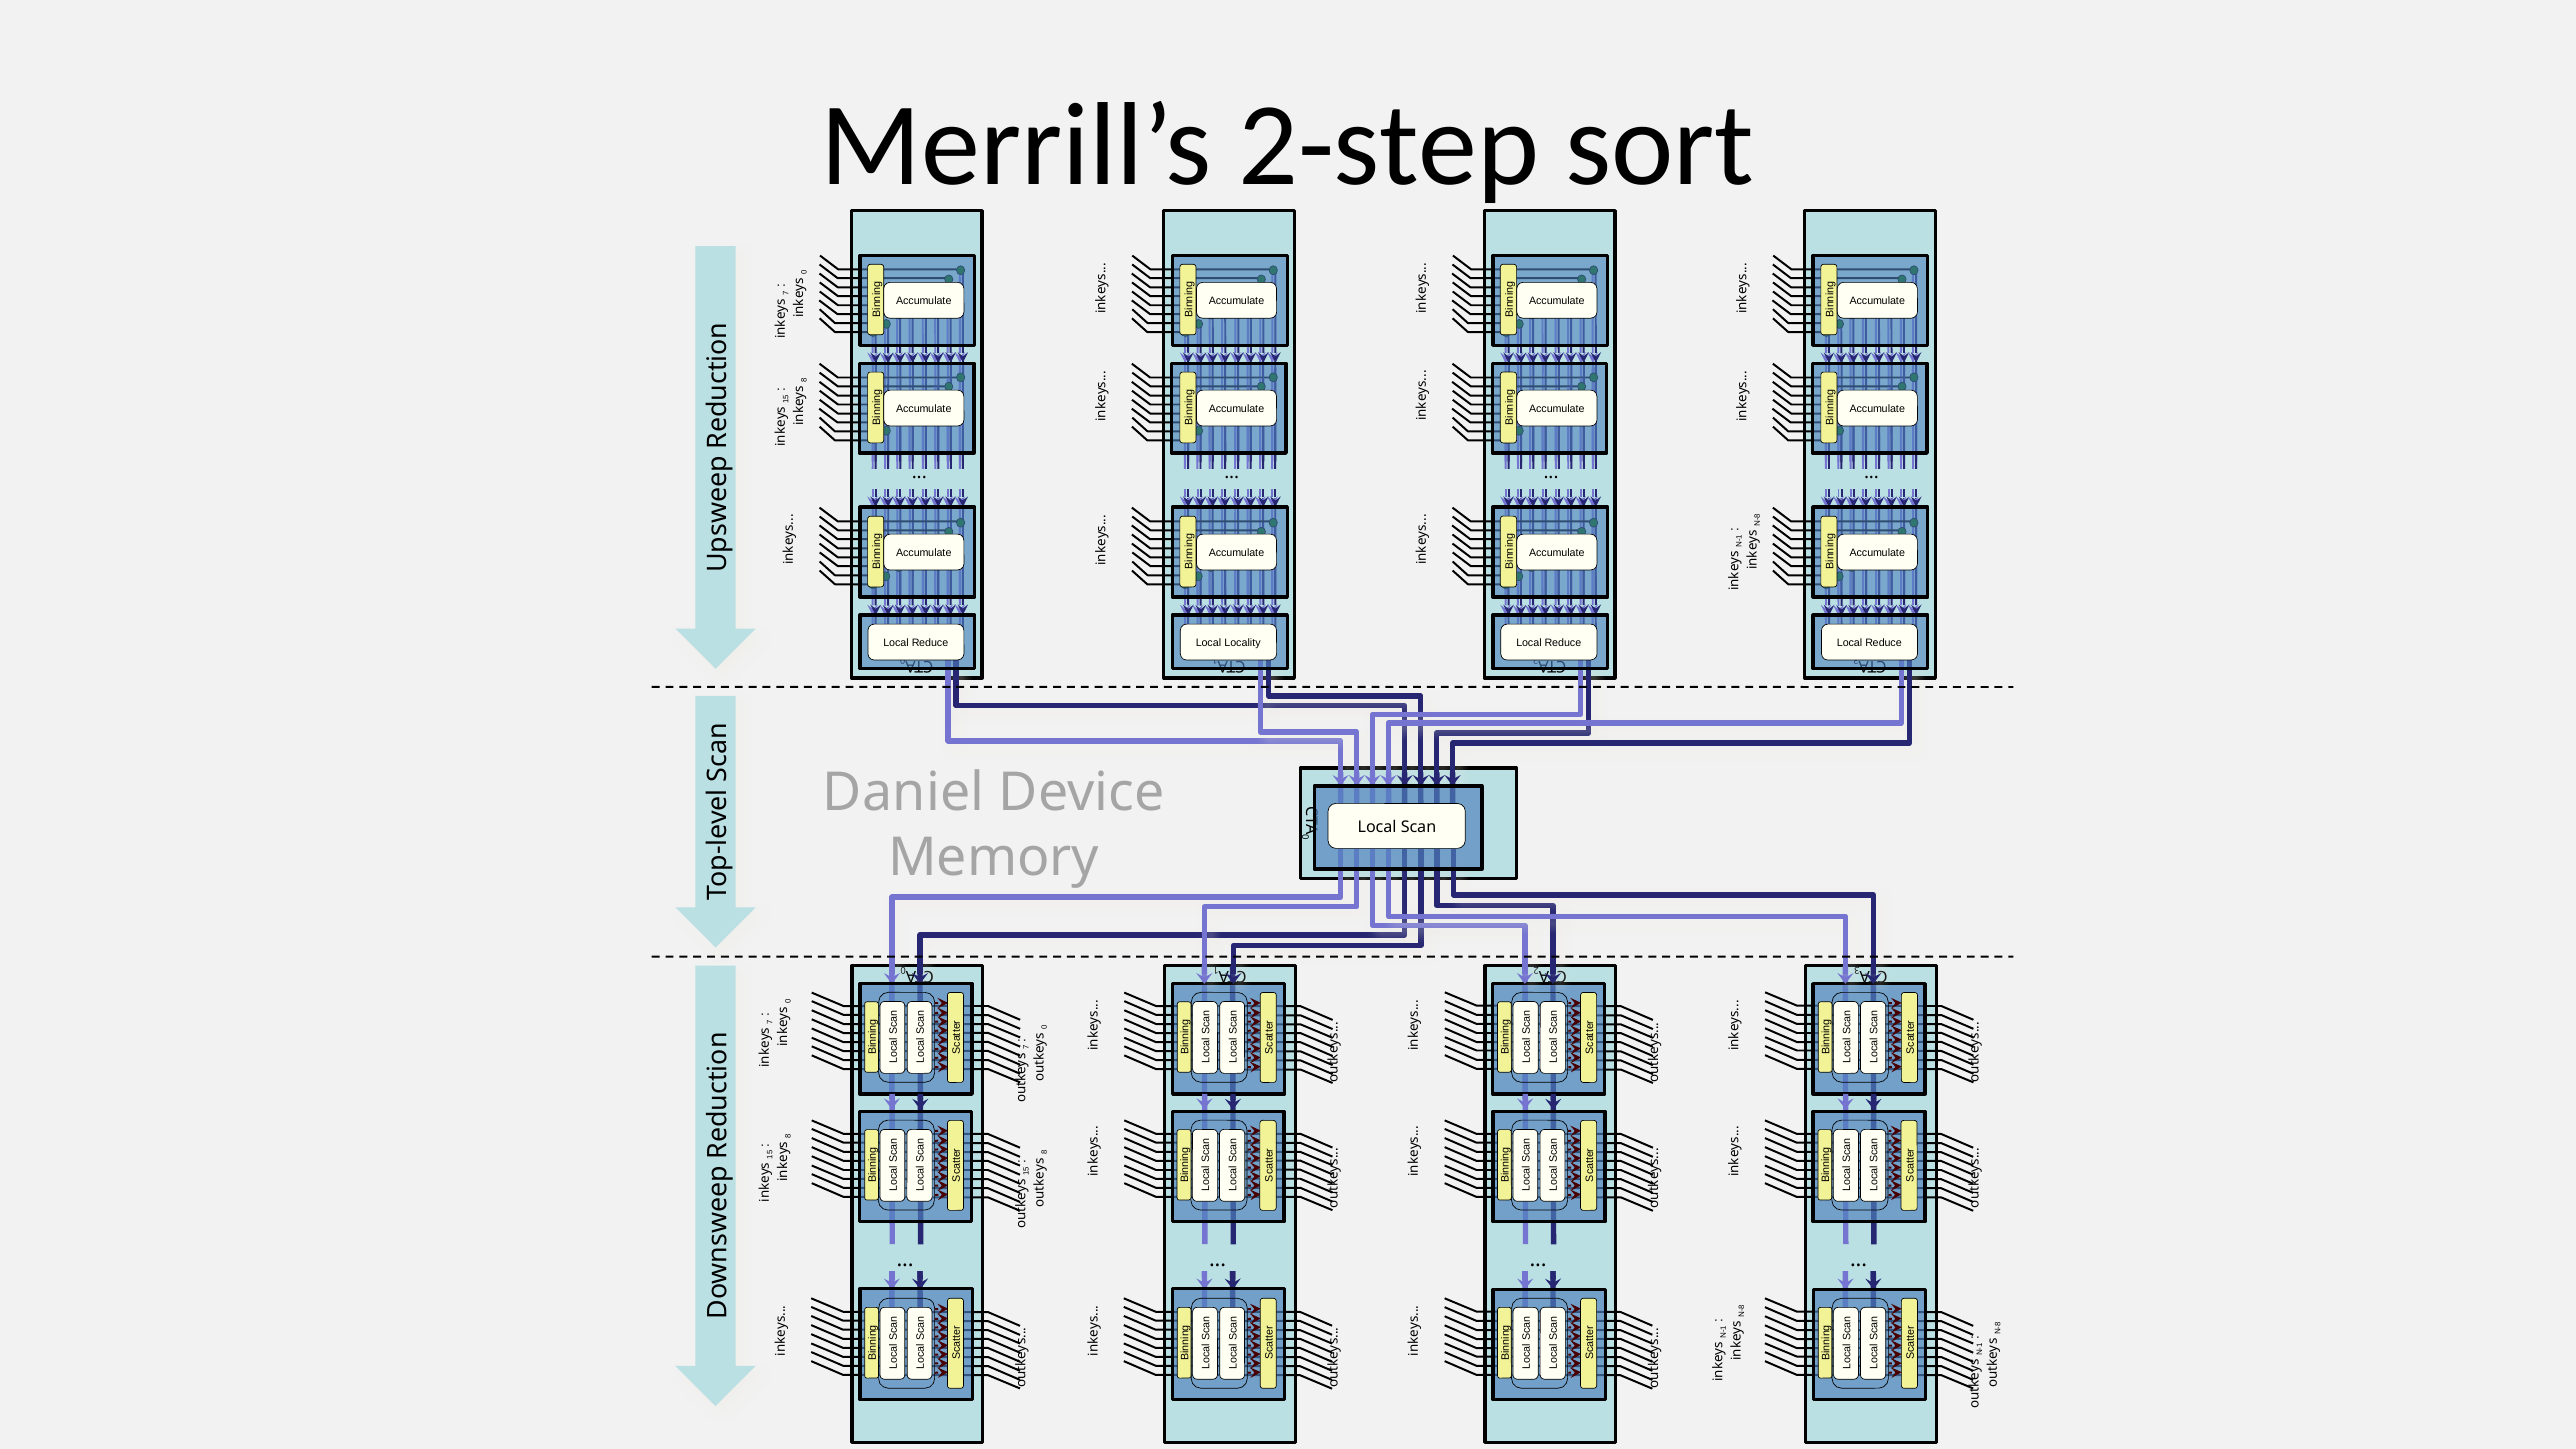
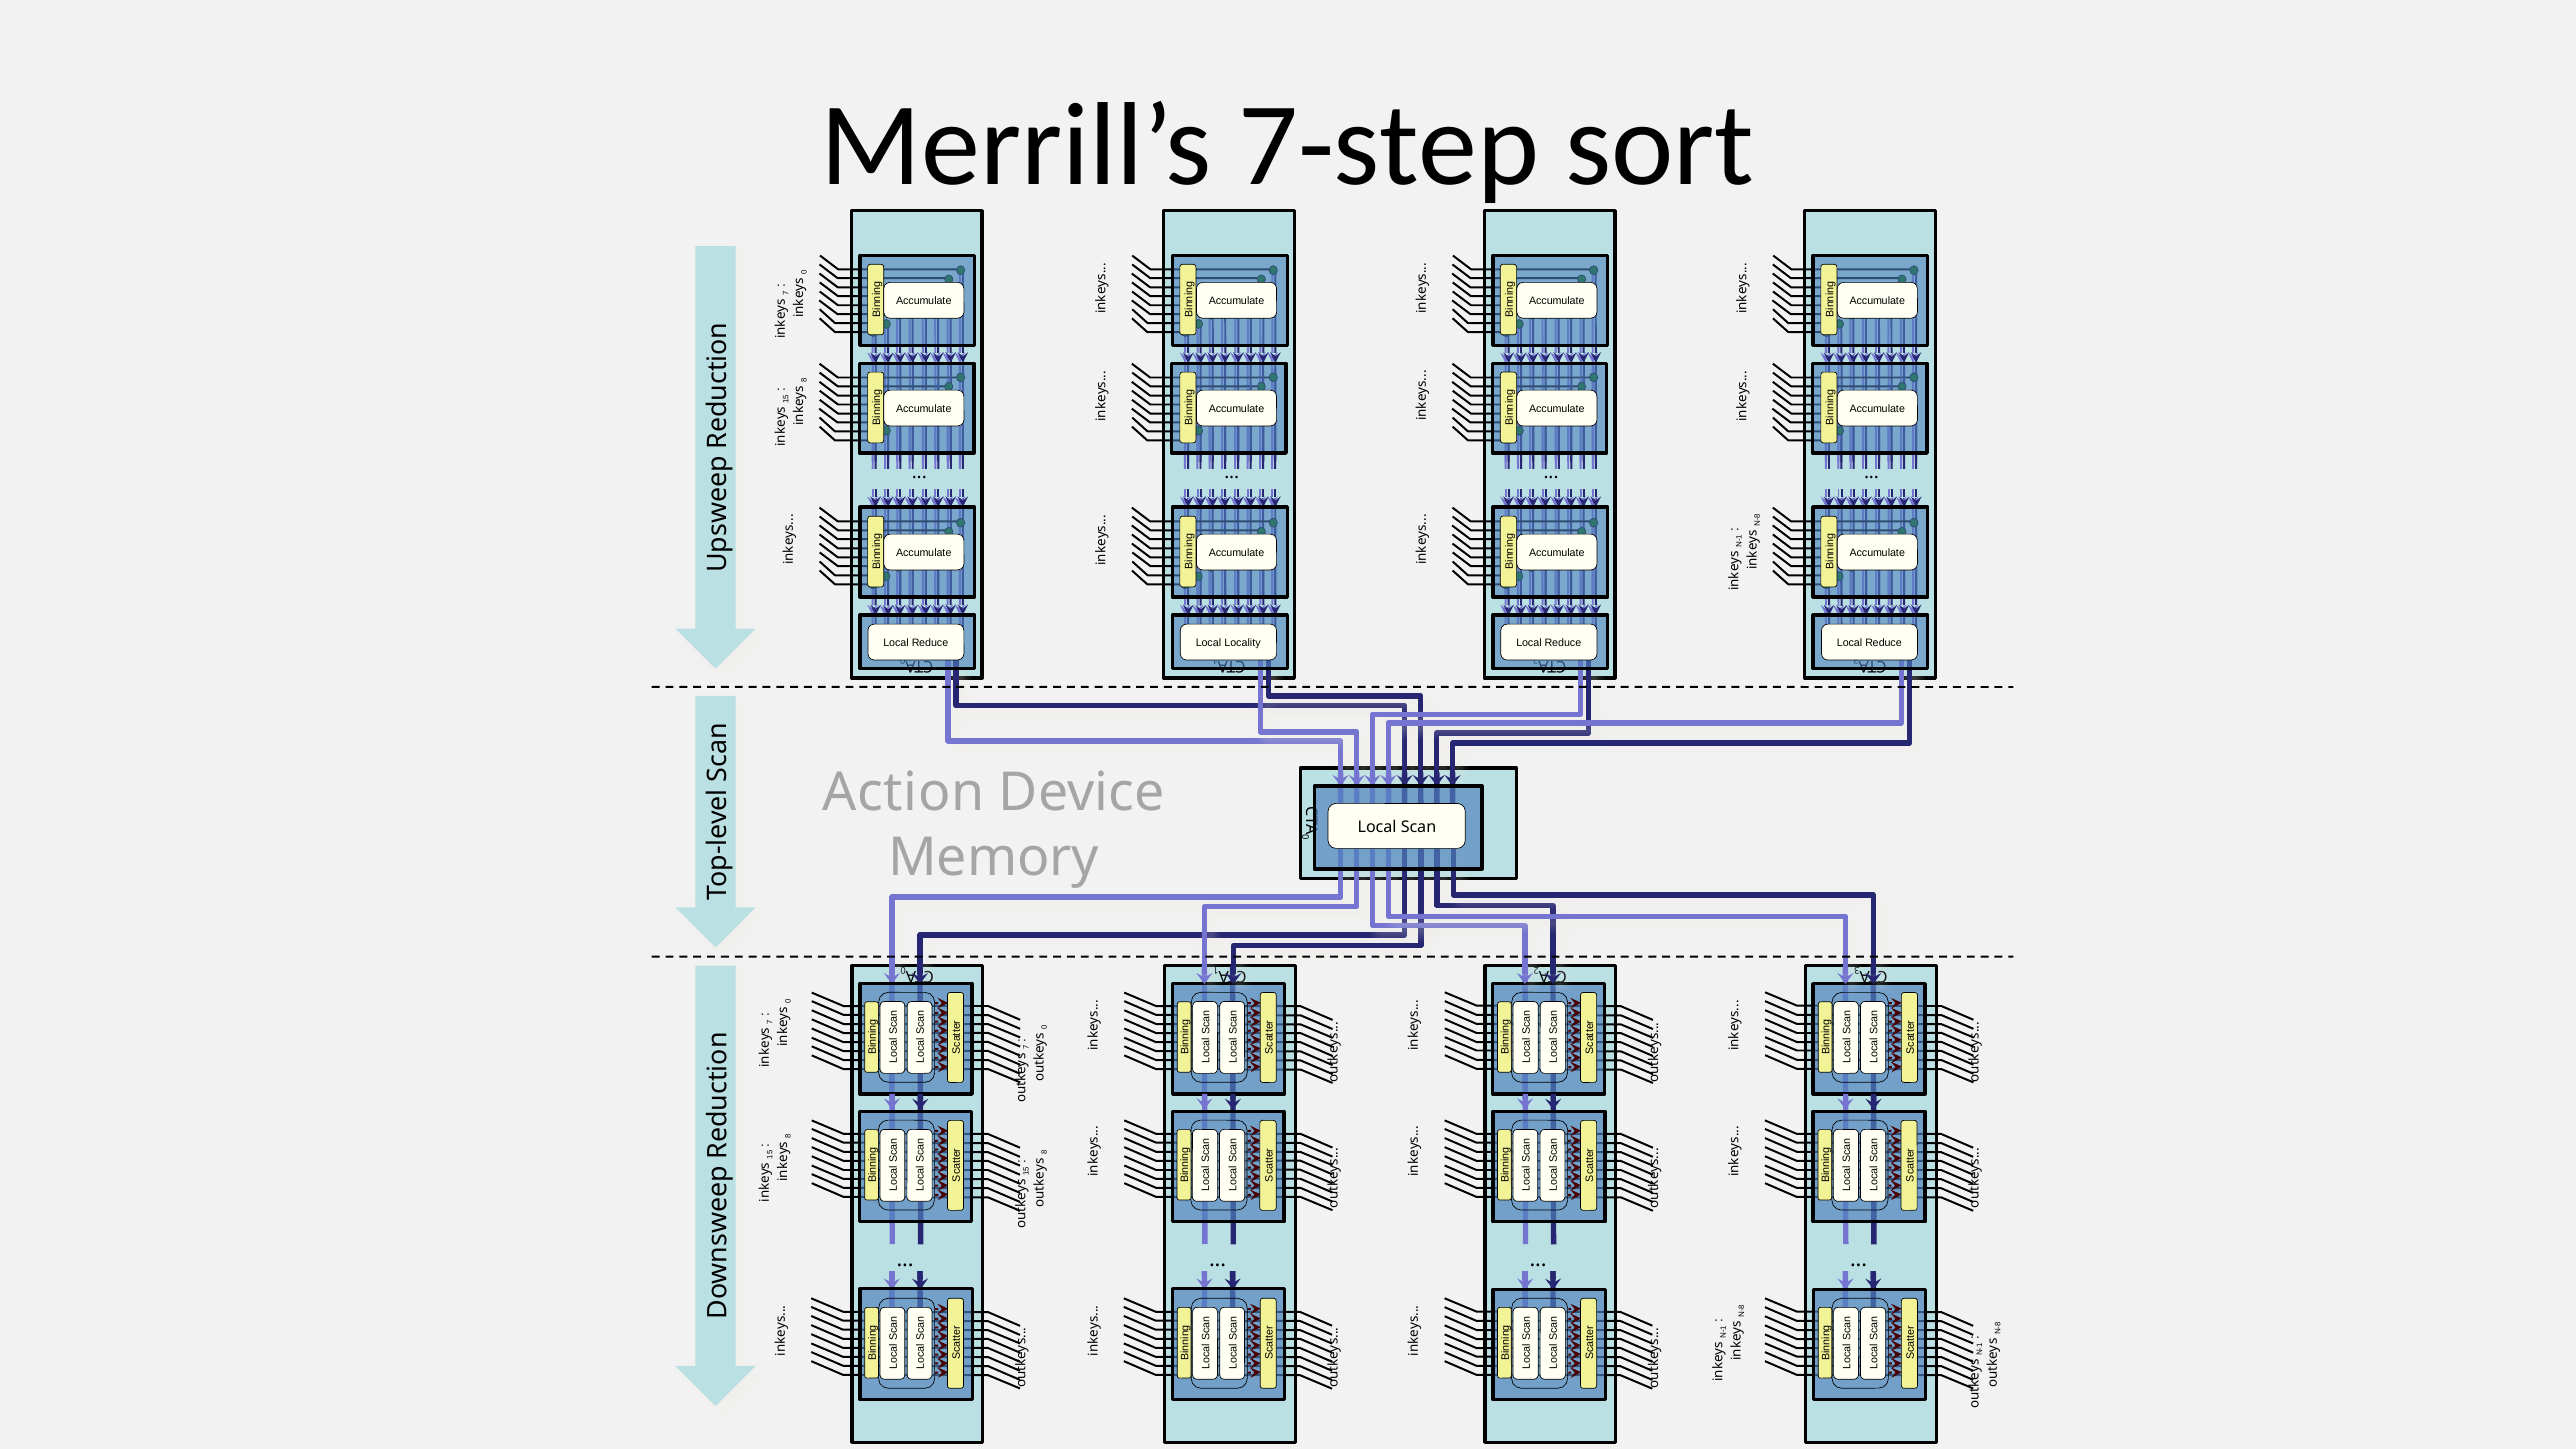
2-step: 2-step -> 7-step (1389, 145)
Daniel: Daniel -> Action (904, 793)
